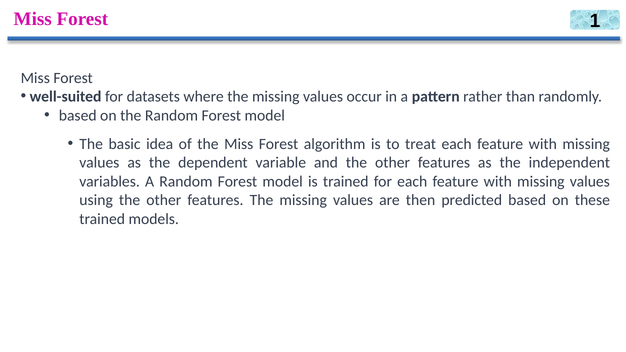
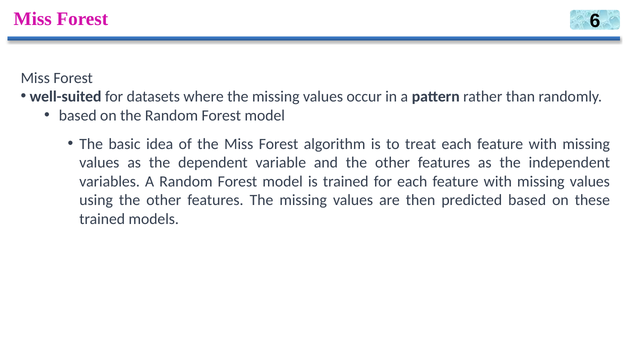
1: 1 -> 6 (595, 21)
